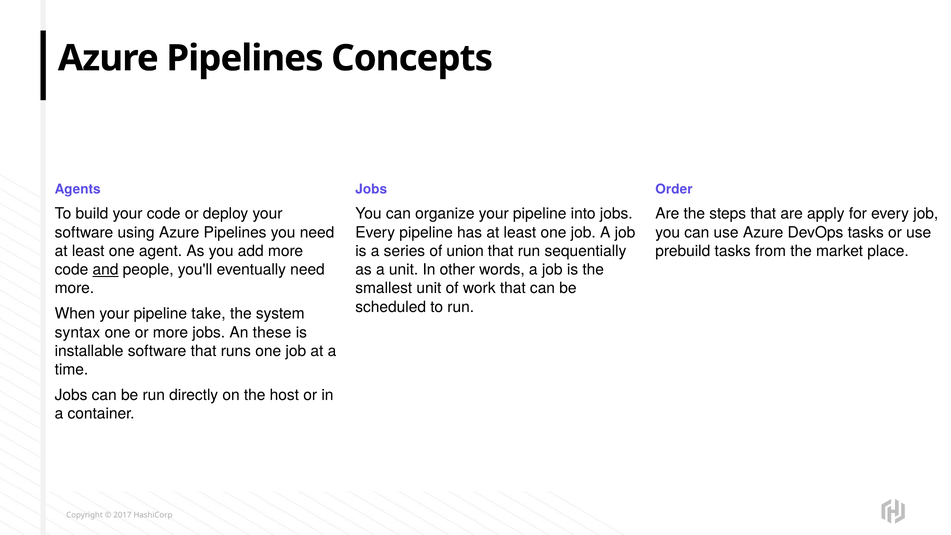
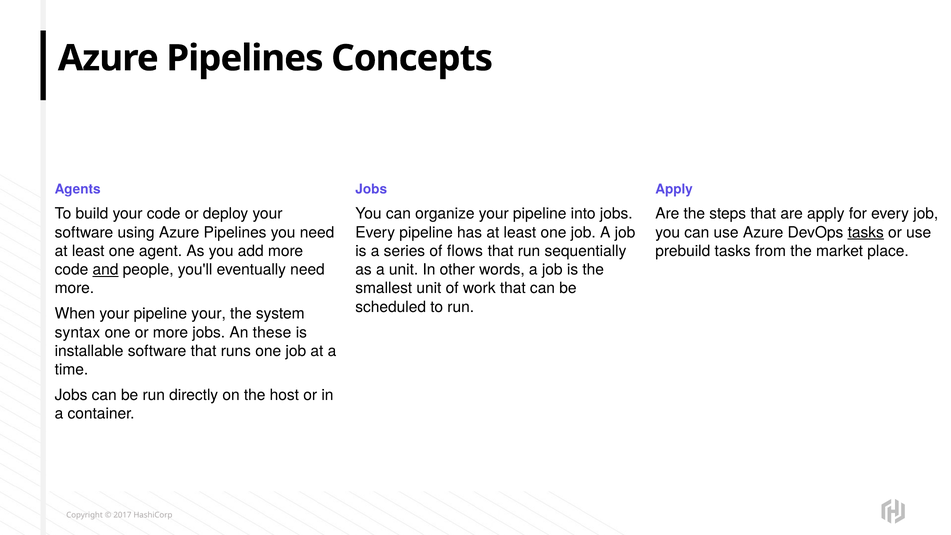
Order: Order -> Apply (674, 189)
tasks underline: none -> present (866, 232)
union: union -> flows (465, 251)
pipeline take: take -> your (209, 314)
